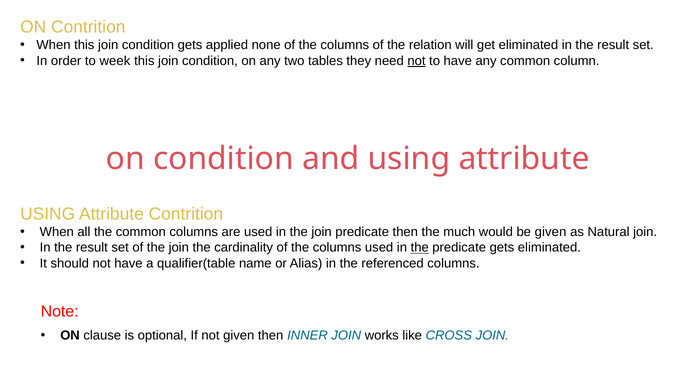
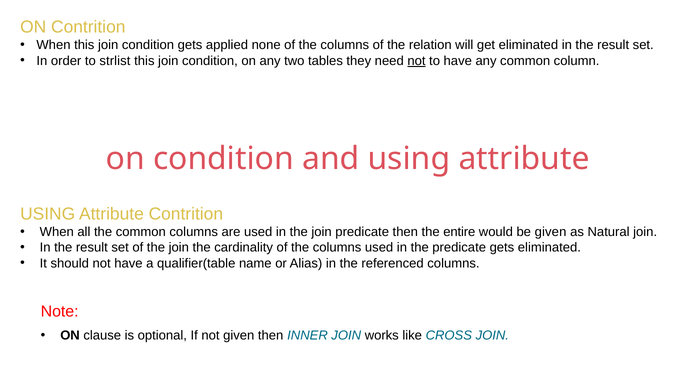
week: week -> strlist (115, 61)
much: much -> entire (459, 232)
the underline: present -> none (420, 248)
